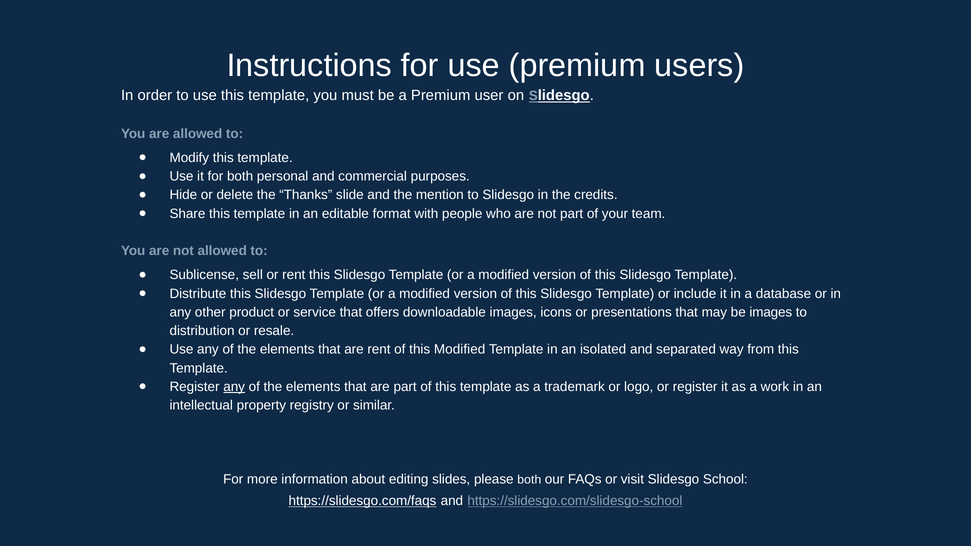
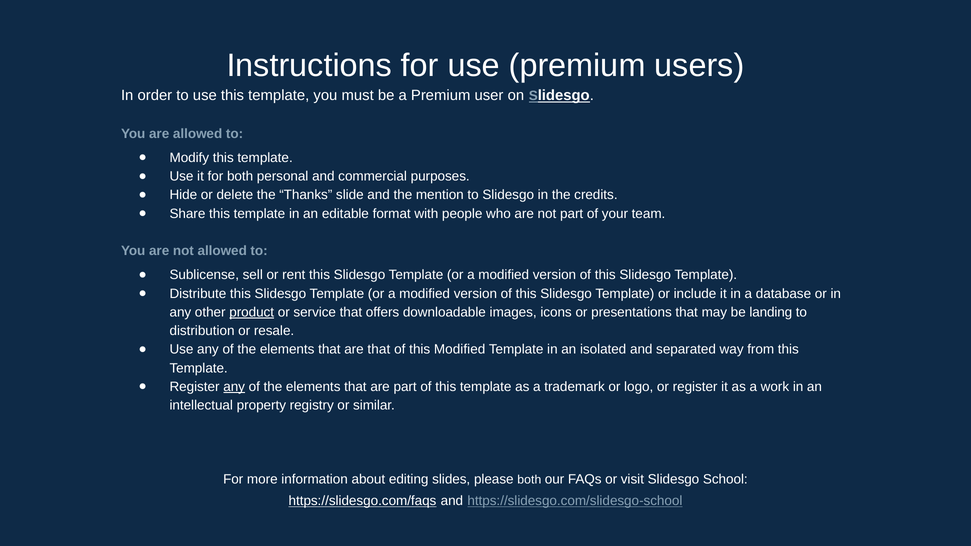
product underline: none -> present (252, 312)
be images: images -> landing (771, 312)
are rent: rent -> that (379, 350)
